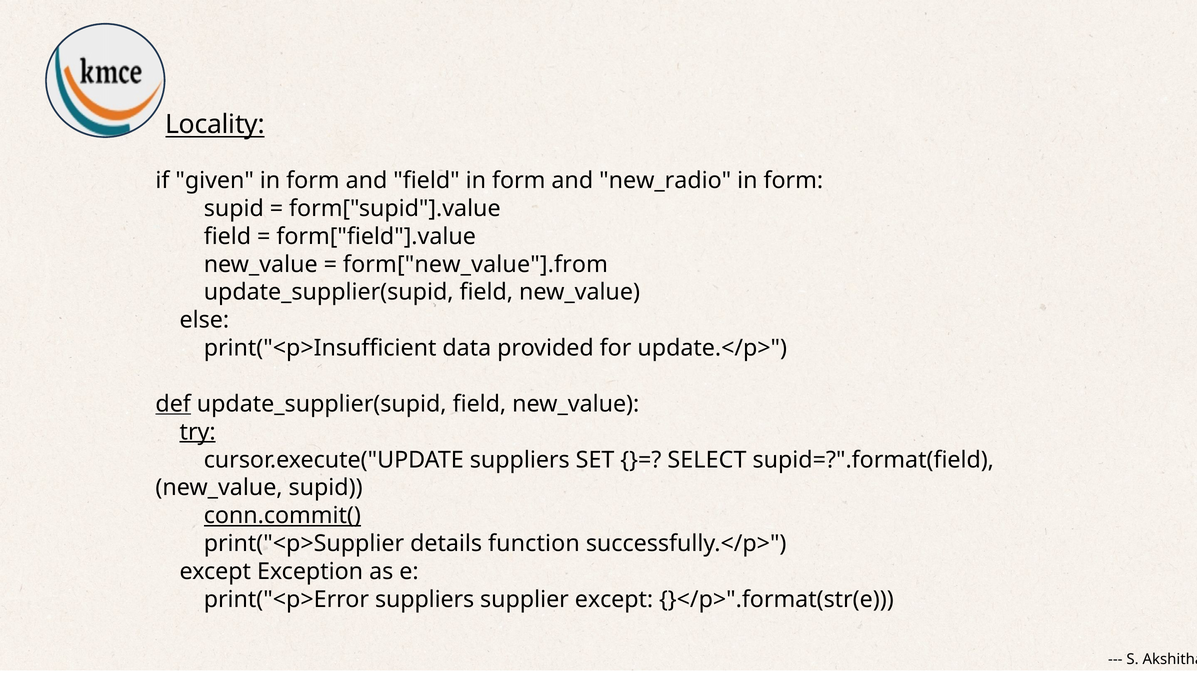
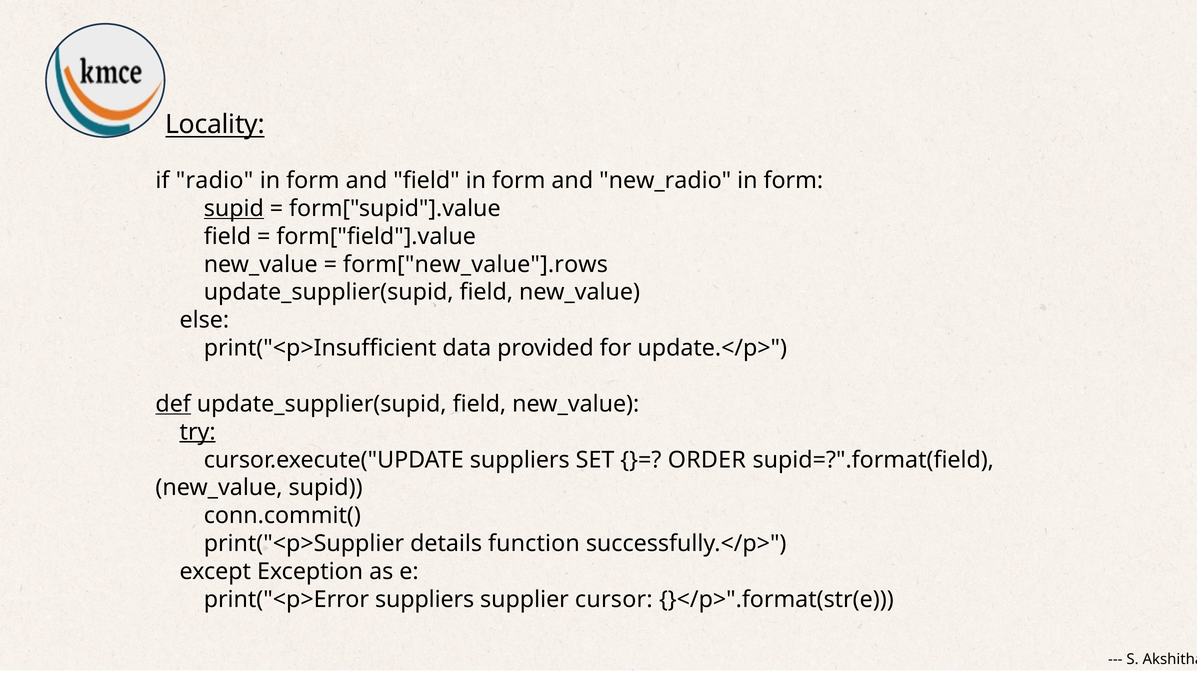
given: given -> radio (215, 181)
supid underline: none -> present (234, 209)
form["new_value"].from: form["new_value"].from -> form["new_value"].rows (475, 264)
SELECT: SELECT -> ORDER (707, 460)
conn.commit( underline: present -> none (282, 516)
supplier except: except -> cursor (614, 600)
